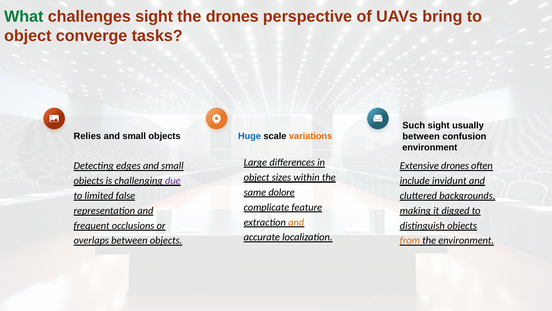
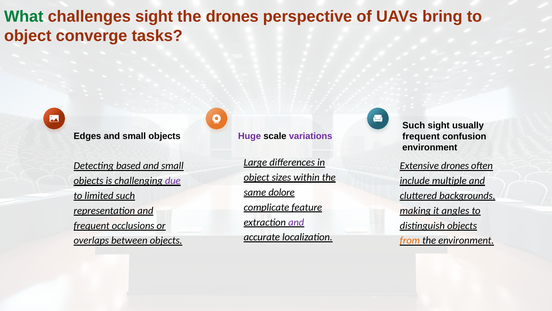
Relies: Relies -> Edges (87, 136)
Huge colour: blue -> purple (249, 136)
variations colour: orange -> purple (311, 136)
between: between -> frequent (421, 136)
edges: edges -> based (128, 166)
invidunt: invidunt -> multiple (449, 181)
limited false: false -> such (125, 195)
digged: digged -> angles (455, 210)
and colour: orange -> purple (296, 222)
